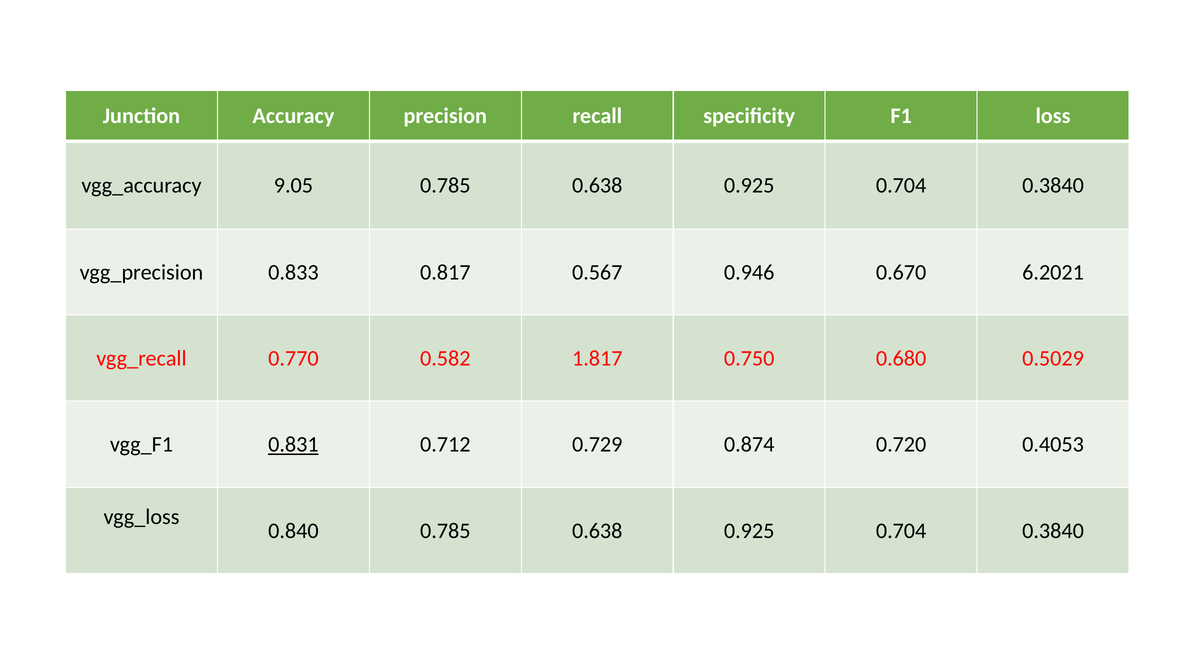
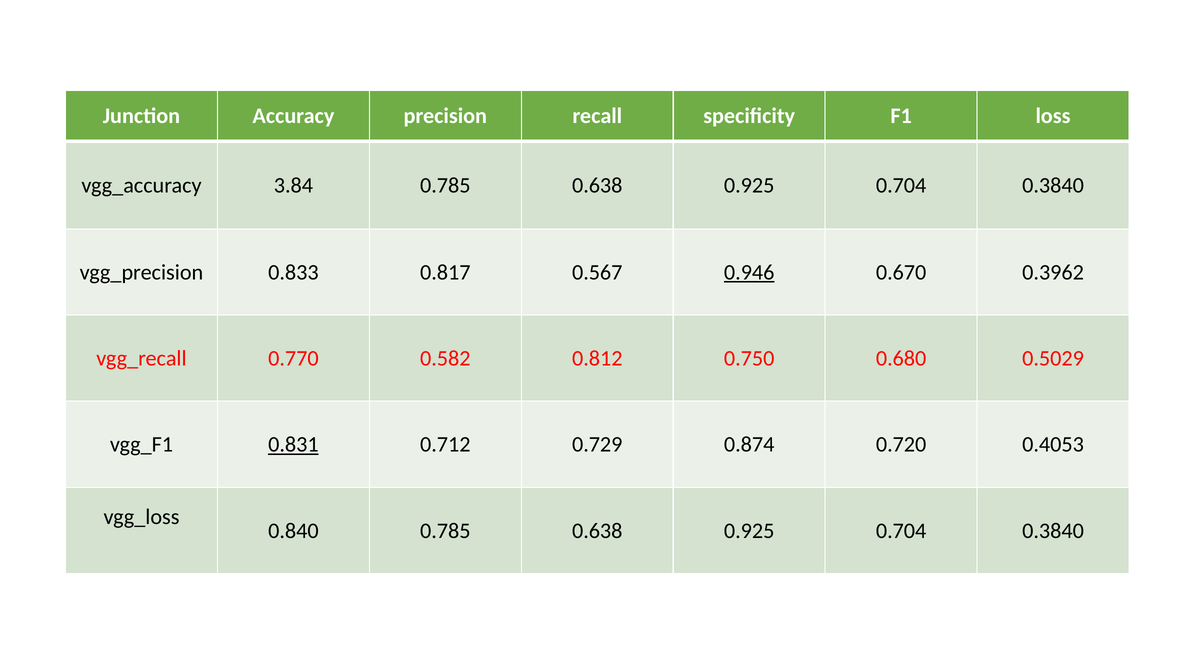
9.05: 9.05 -> 3.84 (293, 185)
0.946 underline: none -> present (749, 272)
6.2021: 6.2021 -> 0.3962 (1053, 272)
1.817: 1.817 -> 0.812 (597, 359)
